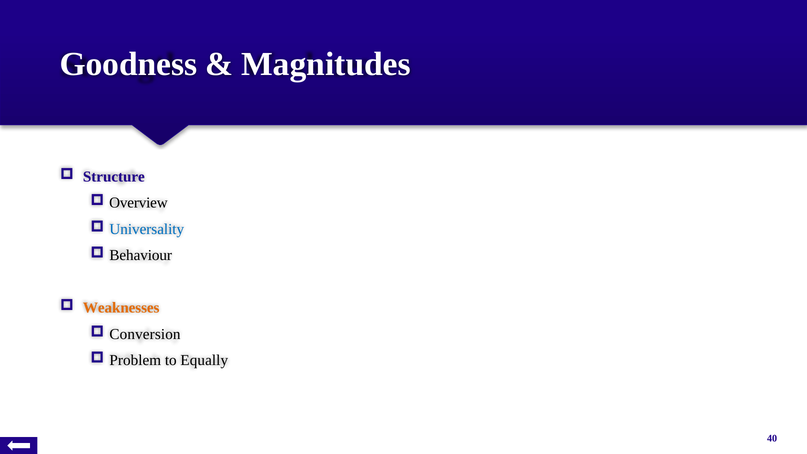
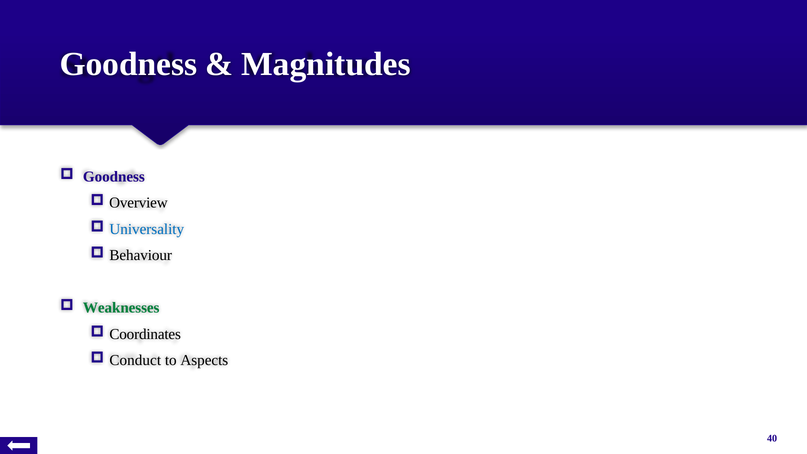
Structure: Structure -> Goodness (114, 177)
Weaknesses colour: orange -> green (121, 308)
Conversion: Conversion -> Coordinates (145, 334)
Problem: Problem -> Conduct (135, 360)
Equally: Equally -> Aspects (204, 360)
